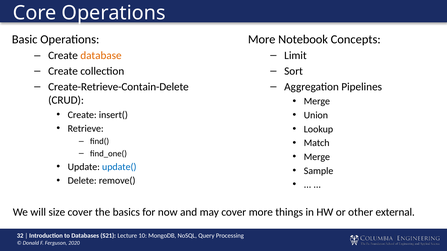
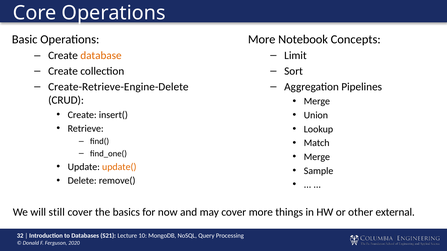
Create-Retrieve-Contain-Delete: Create-Retrieve-Contain-Delete -> Create-Retrieve-Engine-Delete (118, 87)
update( colour: blue -> orange (119, 167)
size: size -> still (57, 213)
